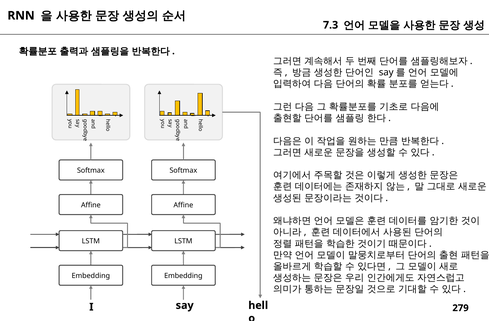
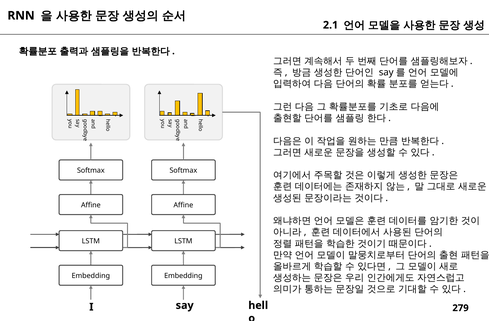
7.3: 7.3 -> 2.1 (331, 25)
